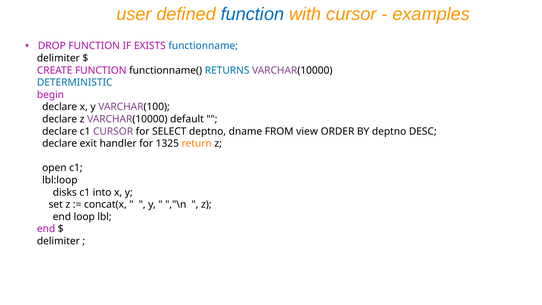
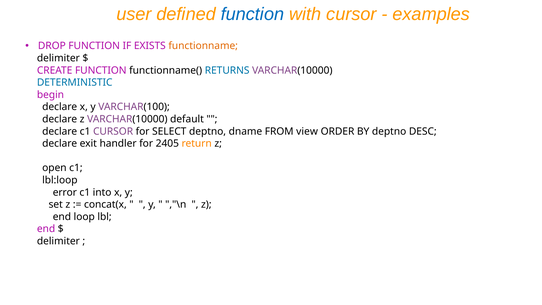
functionname colour: blue -> orange (203, 46)
1325: 1325 -> 2405 (167, 143)
disks: disks -> error (65, 192)
